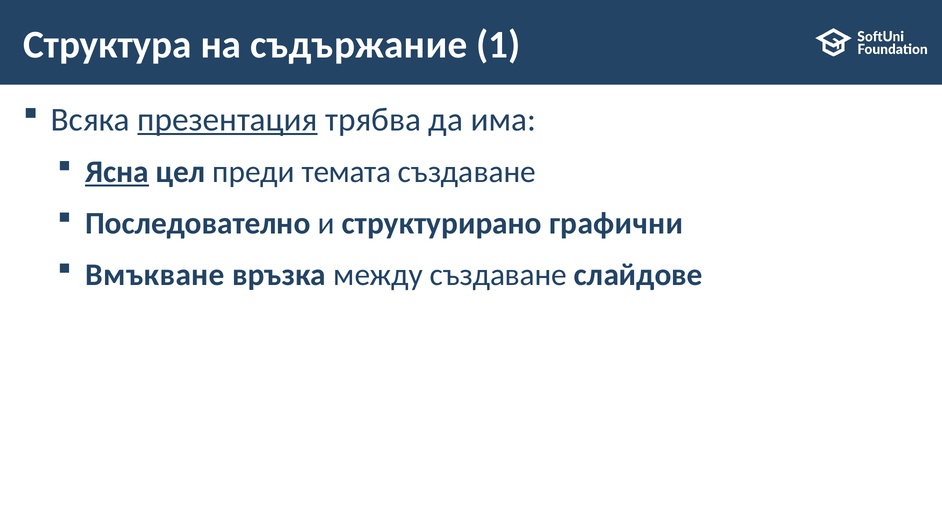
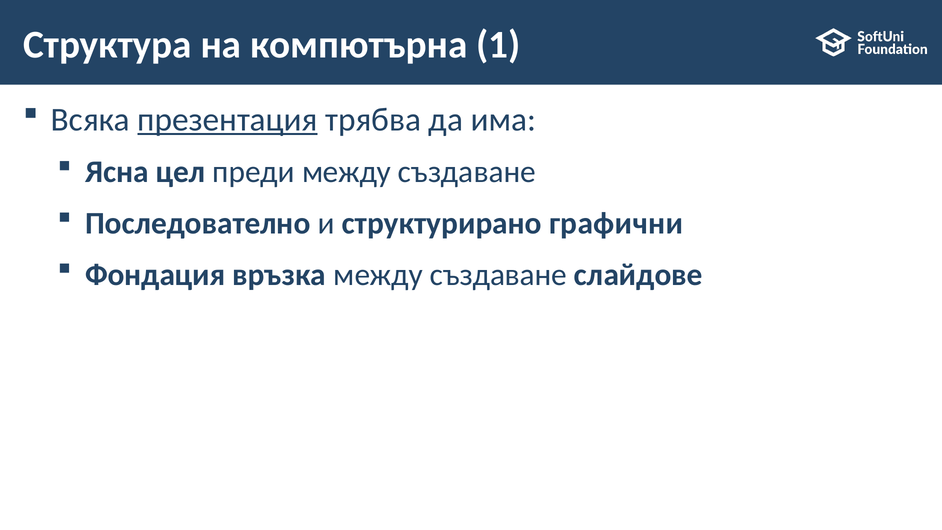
съдържание: съдържание -> компютърна (359, 45)
Ясна underline: present -> none (117, 172)
преди темата: темата -> между (347, 172)
Вмъкване: Вмъкване -> Фондация (155, 275)
